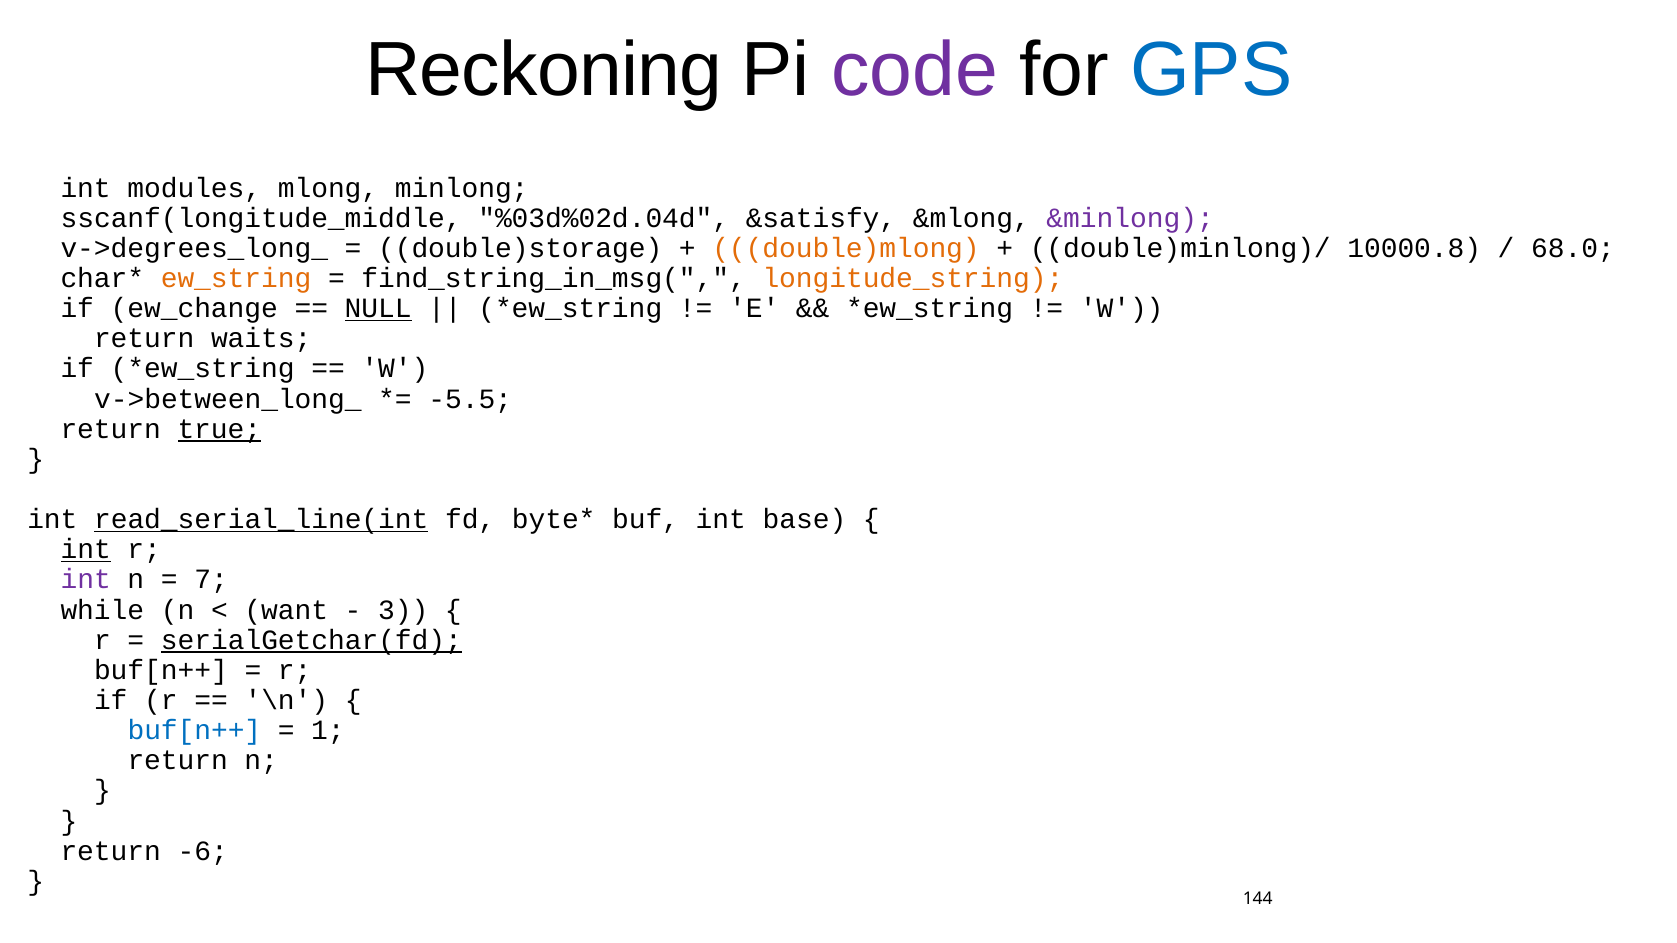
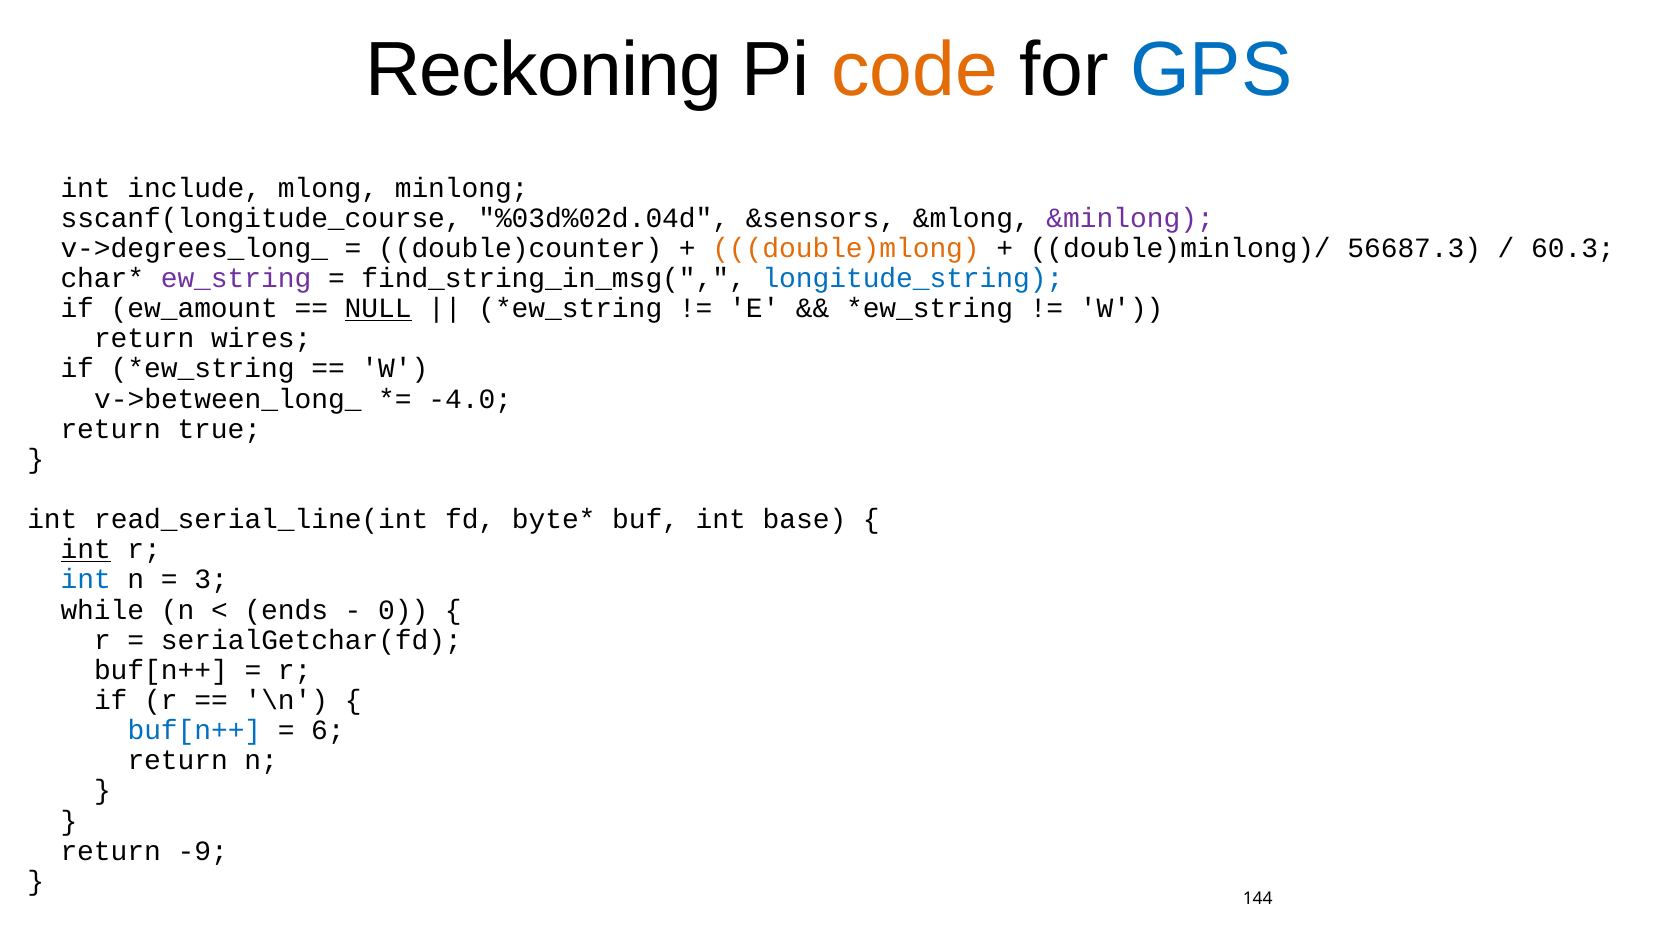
code colour: purple -> orange (915, 70)
modules: modules -> include (194, 188)
sscanf(longitude_middle: sscanf(longitude_middle -> sscanf(longitude_course (261, 218)
&satisfy: &satisfy -> &sensors (821, 218)
double)storage: double)storage -> double)counter (520, 248)
10000.8: 10000.8 -> 56687.3 (1414, 248)
68.0: 68.0 -> 60.3 (1573, 248)
ew_string colour: orange -> purple (236, 278)
longitude_string colour: orange -> blue (913, 278)
ew_change: ew_change -> ew_amount (194, 308)
waits: waits -> wires (261, 339)
-5.5: -5.5 -> -4.0 (470, 399)
true underline: present -> none (219, 429)
read_serial_line(int underline: present -> none (261, 520)
int colour: purple -> blue (86, 580)
7: 7 -> 3 (211, 580)
want: want -> ends (286, 610)
3: 3 -> 0 (403, 610)
serialGetchar(fd underline: present -> none (311, 640)
1: 1 -> 6 (328, 731)
-6: -6 -> -9 (203, 851)
